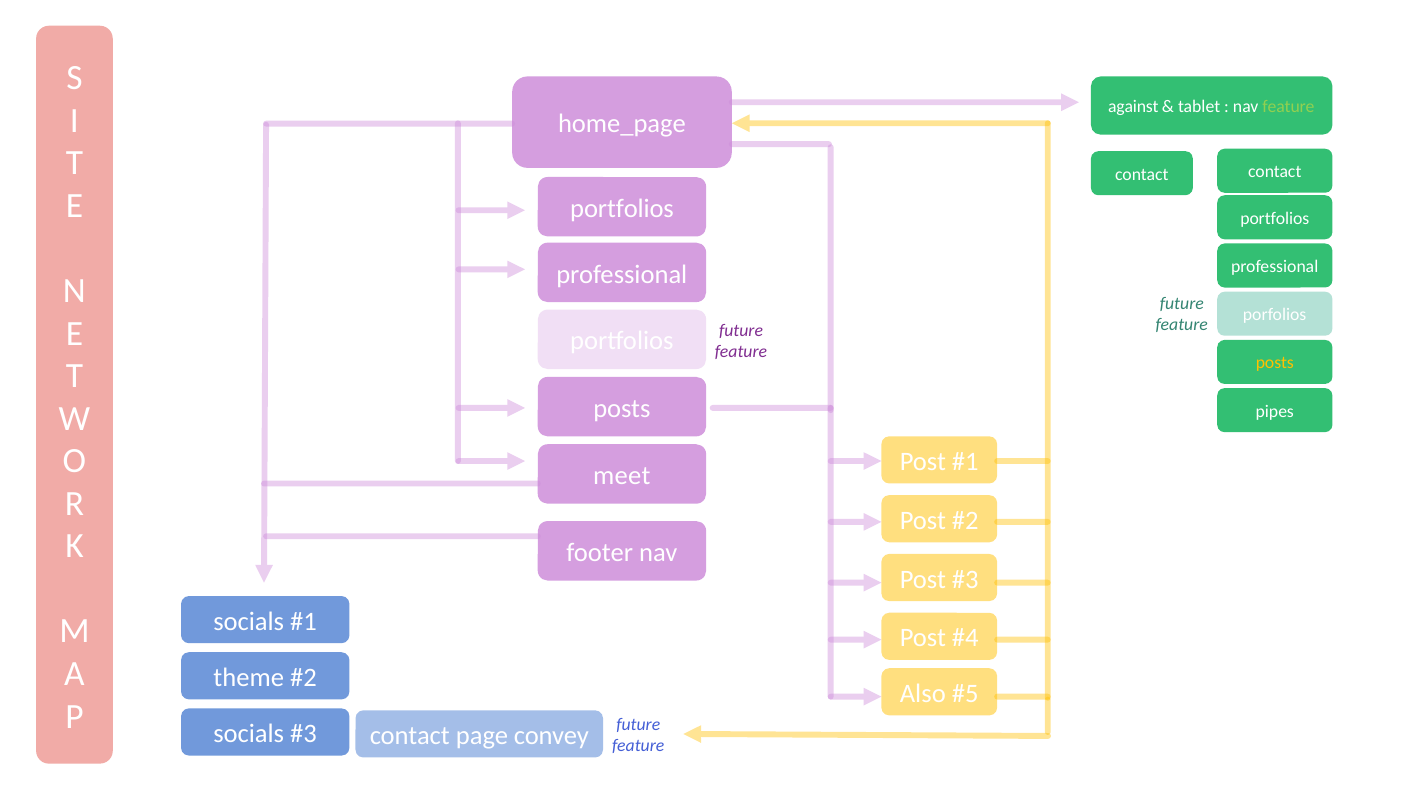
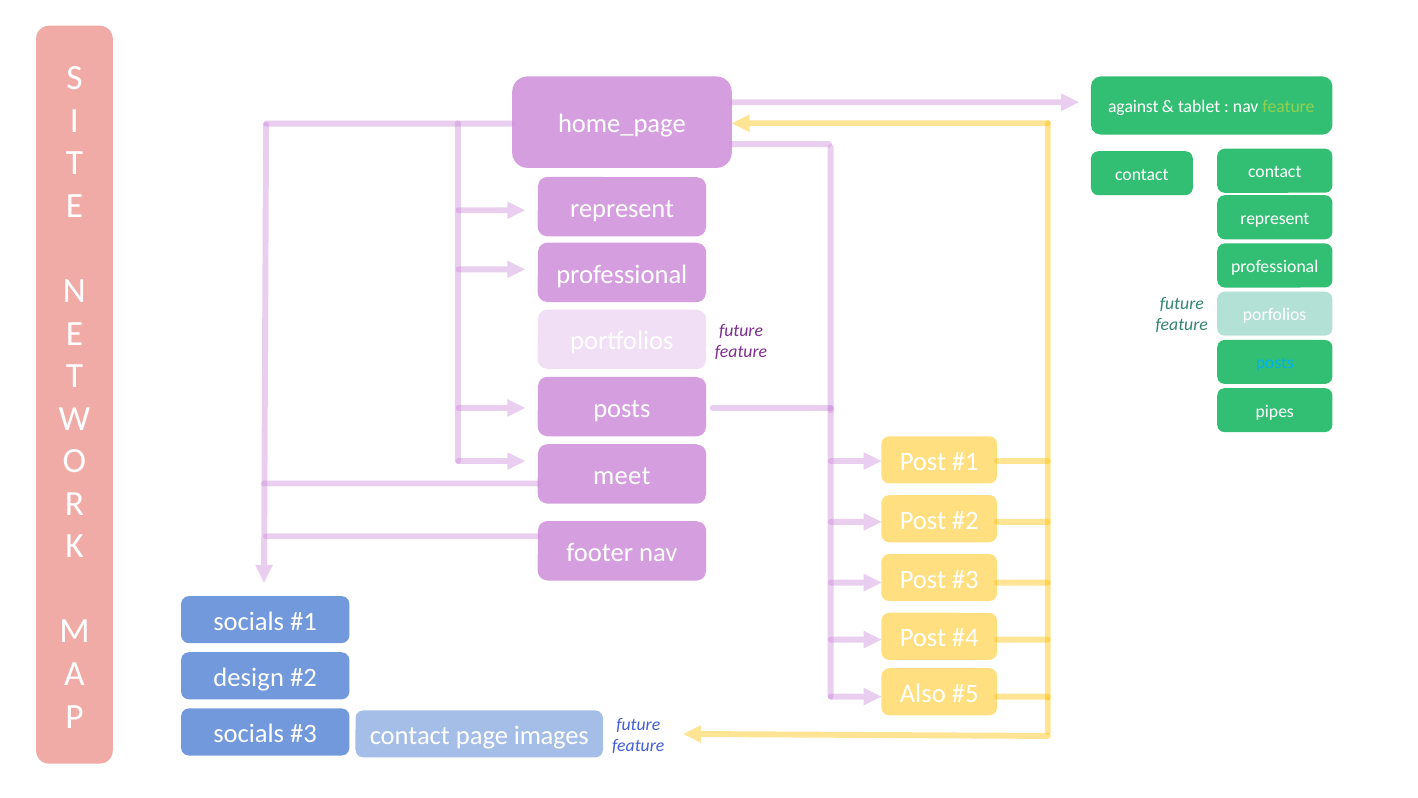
portfolios: portfolios -> represent (622, 208)
portfolios: portfolios -> represent (1275, 218)
posts colour: yellow -> light blue (1275, 363)
theme: theme -> design (249, 677)
convey: convey -> images (551, 735)
